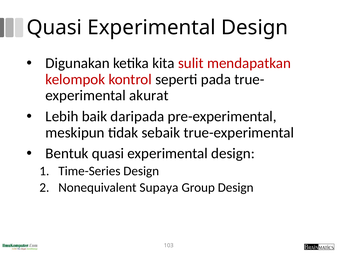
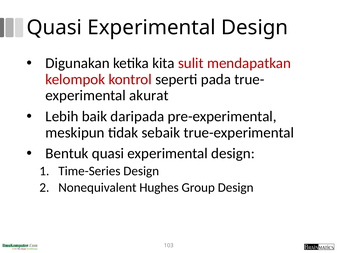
Supaya: Supaya -> Hughes (159, 187)
